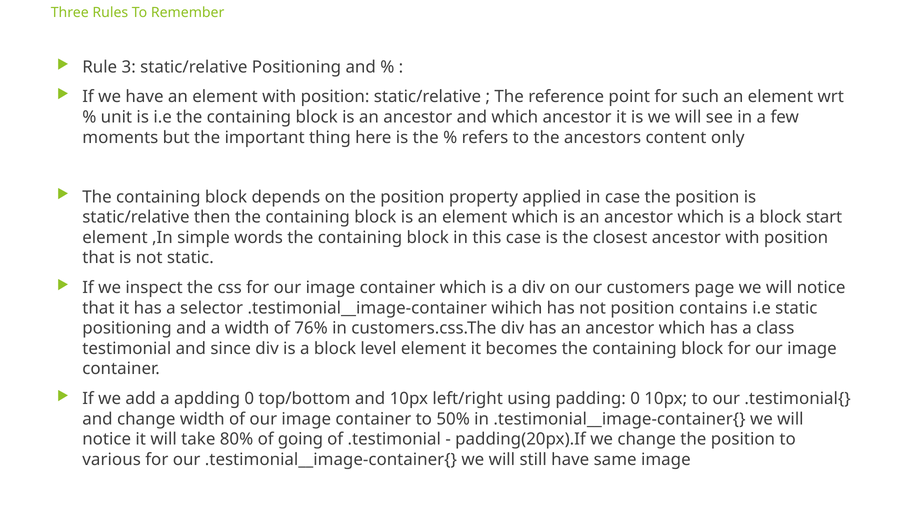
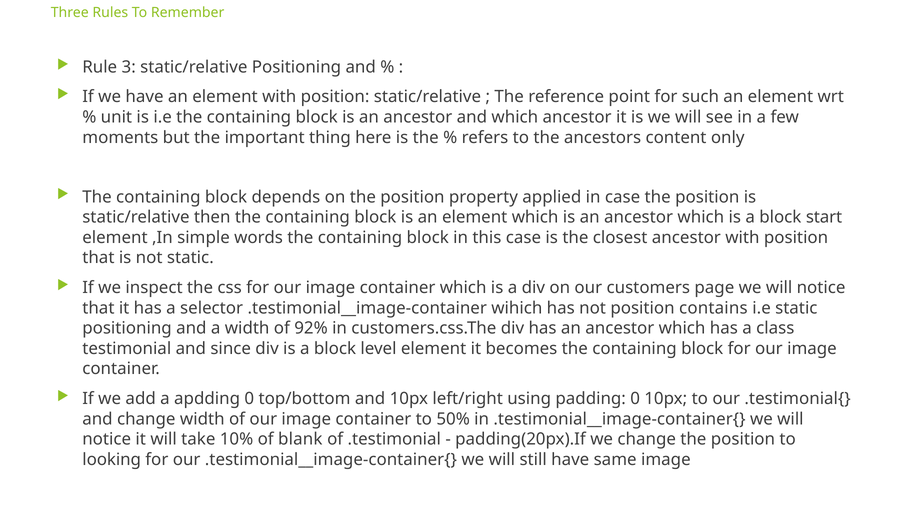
76%: 76% -> 92% (311, 328)
80%: 80% -> 10% (236, 439)
going: going -> blank (300, 439)
various: various -> looking (112, 460)
